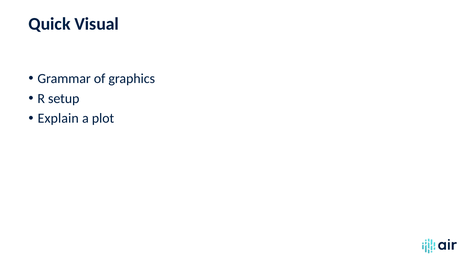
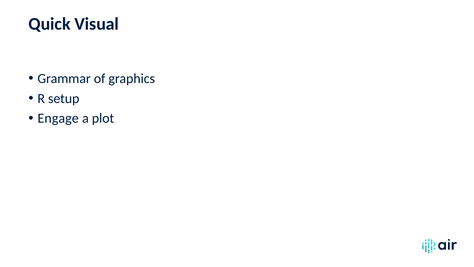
Explain: Explain -> Engage (58, 118)
